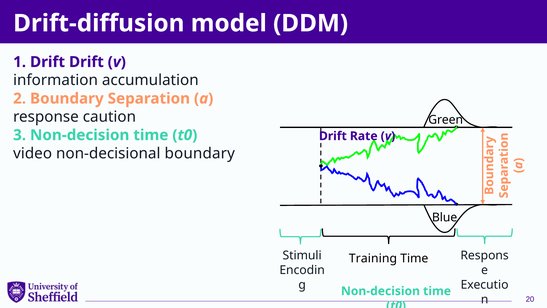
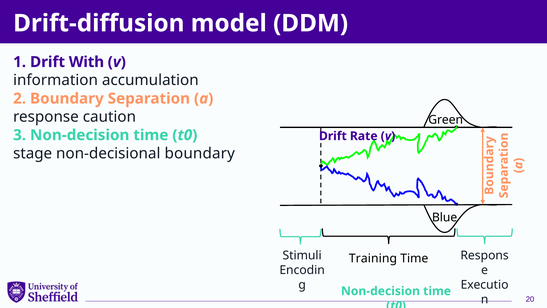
Drift Drift: Drift -> With (86, 62)
video: video -> stage (33, 153)
